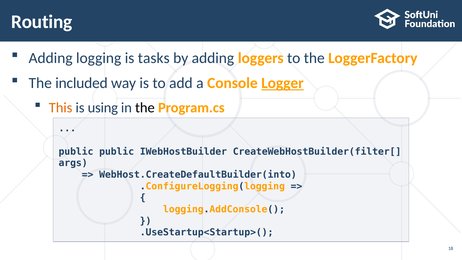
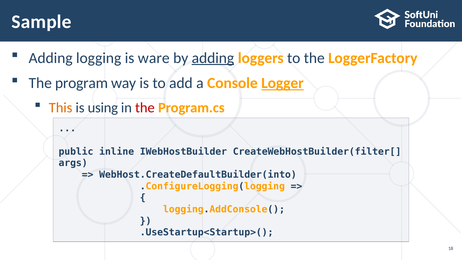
Routing: Routing -> Sample (42, 22)
tasks: tasks -> ware (154, 58)
adding underline: none -> present (213, 58)
included: included -> program (82, 83)
the colour: black -> red (145, 108)
public public: public -> inline (117, 151)
